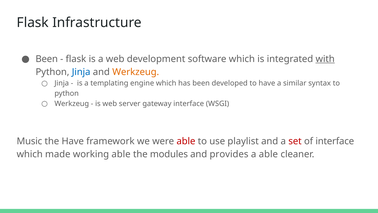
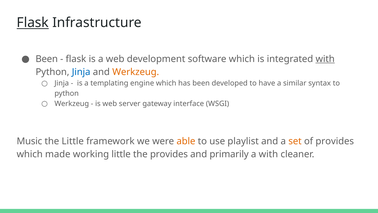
Flask underline: none -> present (33, 23)
the Have: Have -> Little (73, 141)
able colour: red -> orange (186, 141)
set colour: red -> orange (295, 141)
of interface: interface -> provides (335, 141)
working able: able -> little (121, 154)
the modules: modules -> provides (169, 154)
provides: provides -> primarily (229, 154)
a able: able -> with (268, 154)
